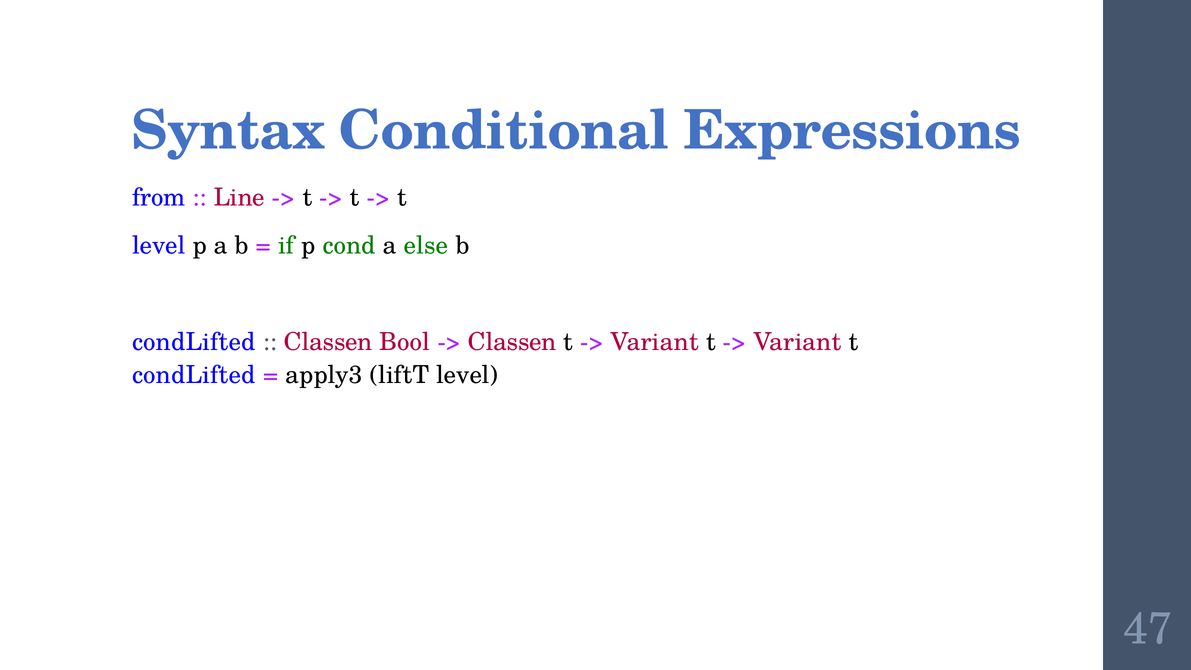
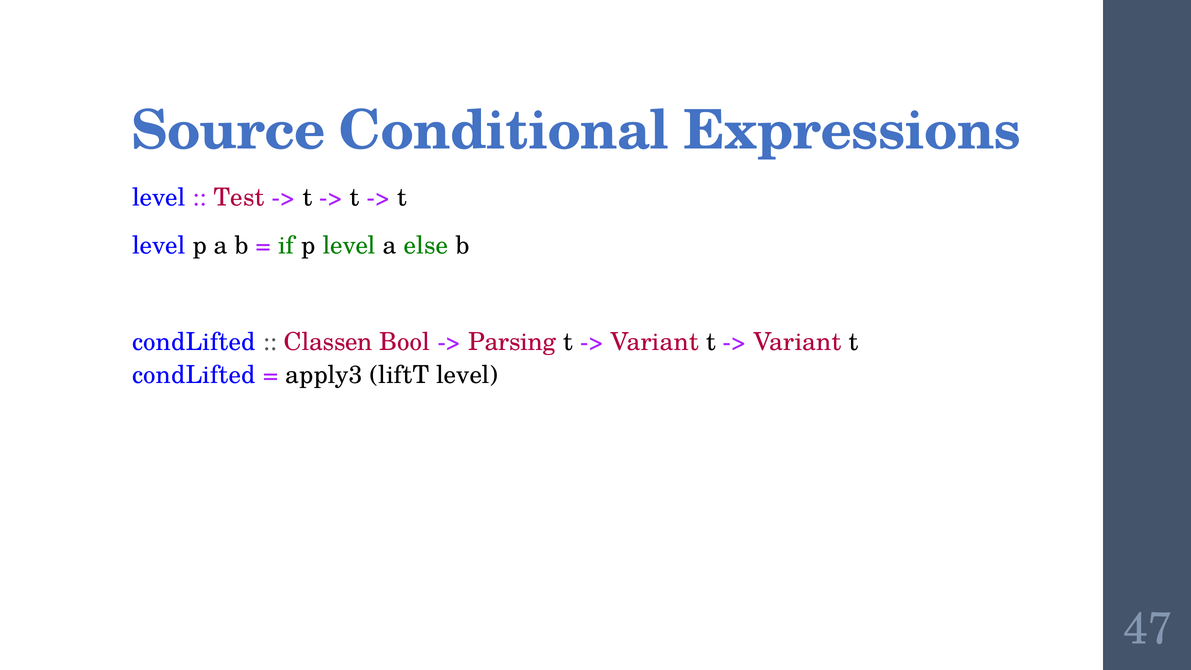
Syntax: Syntax -> Source (228, 131)
from: from -> level (159, 198)
Line: Line -> Test (239, 198)
p cond: cond -> level (349, 246)
Classen: Classen -> Parsing (512, 342)
